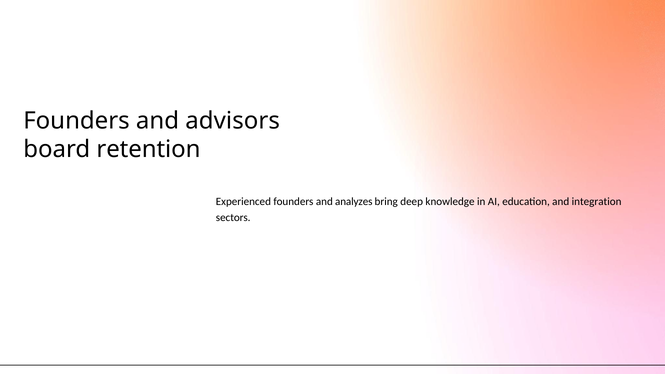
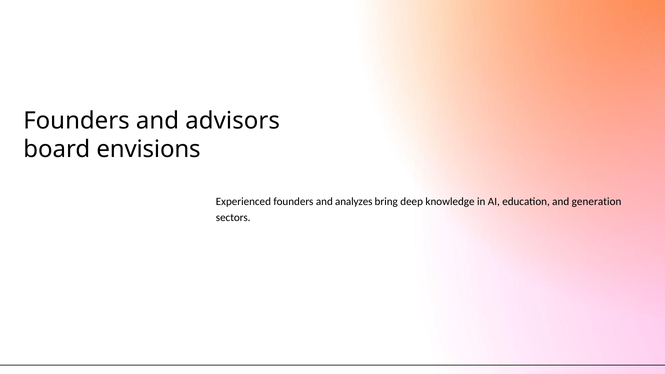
retention: retention -> envisions (149, 150)
integration: integration -> generation (597, 202)
